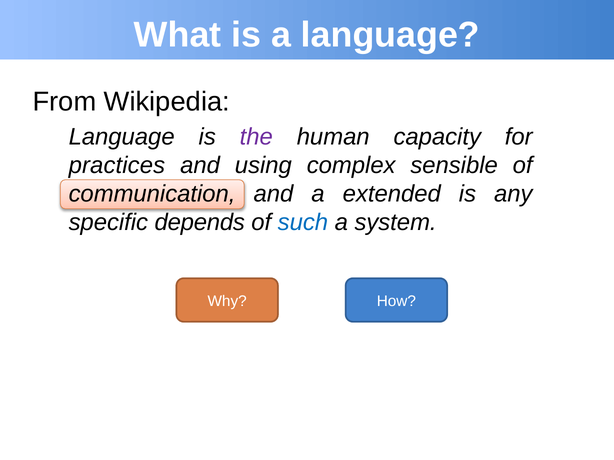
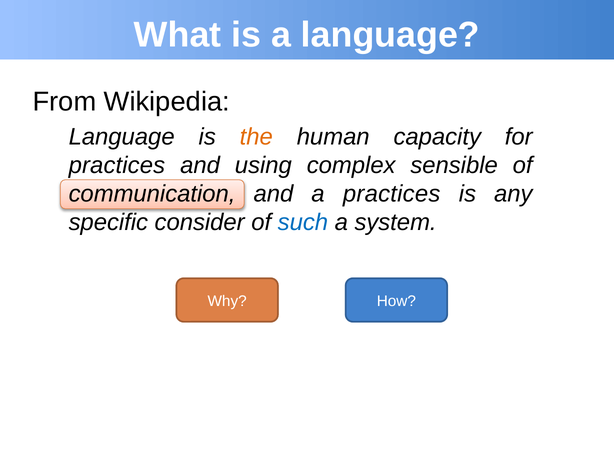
the colour: purple -> orange (256, 137)
a extended: extended -> practices (392, 194)
depends: depends -> consider (200, 223)
